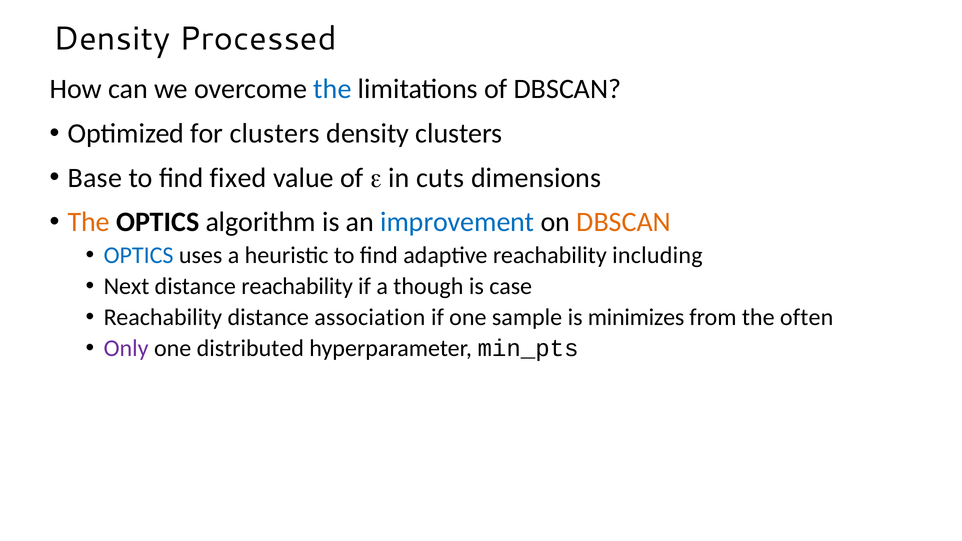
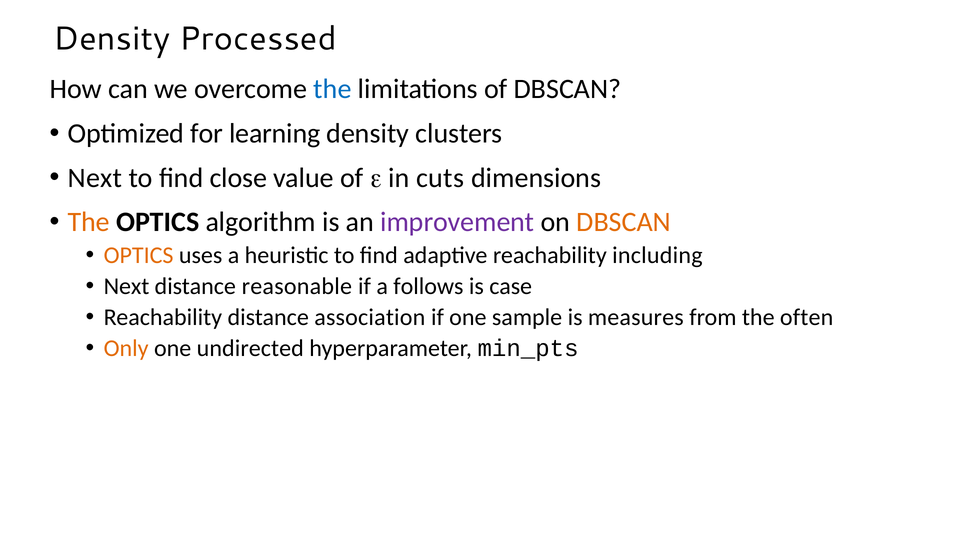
for clusters: clusters -> learning (275, 134)
Base: Base -> Next (95, 178)
fixed: fixed -> close (238, 178)
improvement colour: blue -> purple (457, 222)
OPTICS colour: blue -> orange (139, 255)
distance reachability: reachability -> reasonable (297, 286)
though: though -> follows (428, 286)
minimizes: minimizes -> measures (636, 317)
Only colour: purple -> orange (126, 348)
distributed: distributed -> undirected (250, 348)
